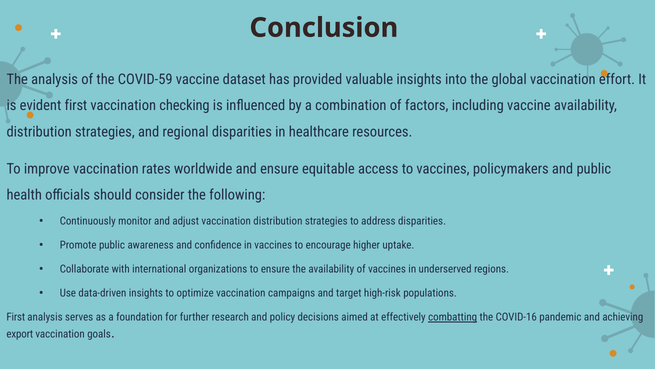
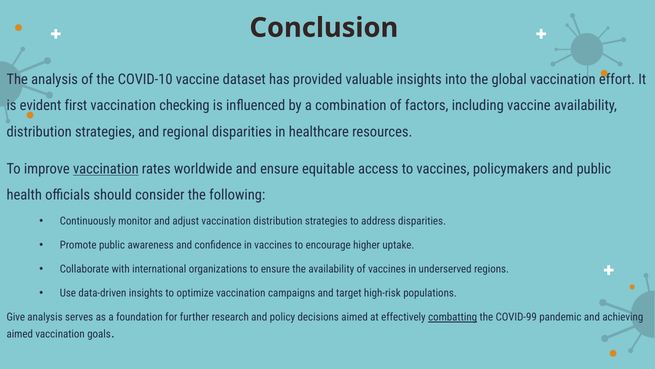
COVID-59: COVID-59 -> COVID-10 (145, 79)
vaccination underline: none -> present (106, 169)
First: First -> Give (16, 317)
COVID-16: COVID-16 -> COVID-99 (516, 317)
export: export -> aimed (20, 334)
